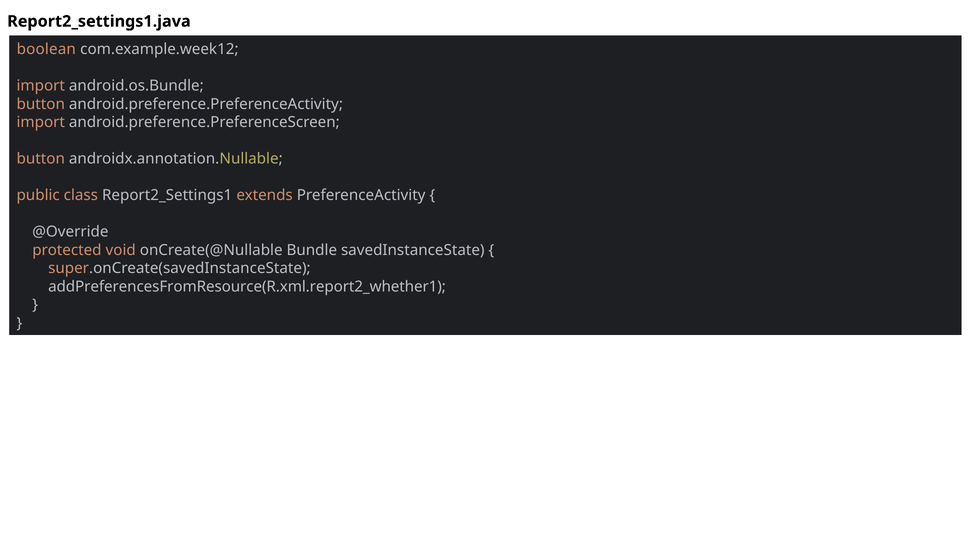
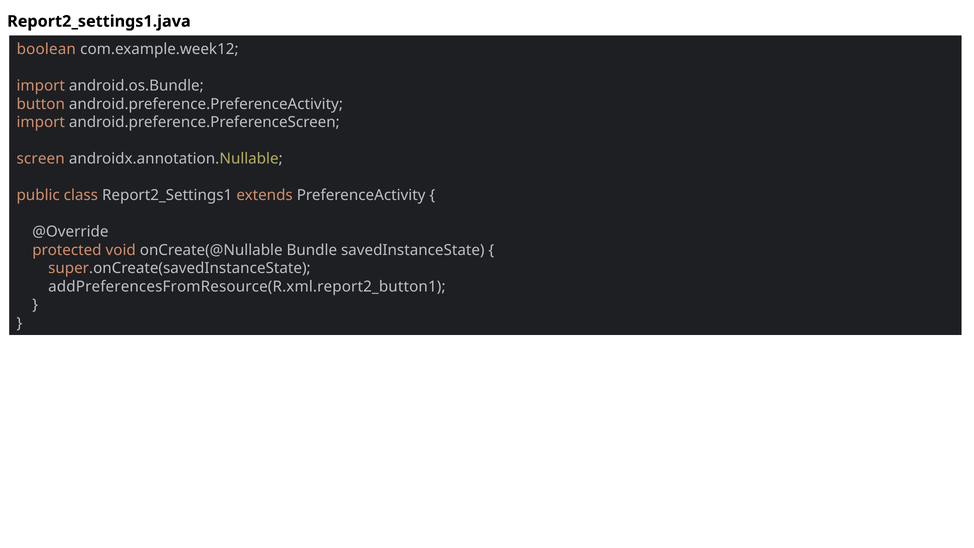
button: button -> screen (41, 159)
addPreferencesFromResource(R.xml.report2_whether1: addPreferencesFromResource(R.xml.report2_whether1 -> addPreferencesFromResource(R.xml.report2_button1 (247, 287)
